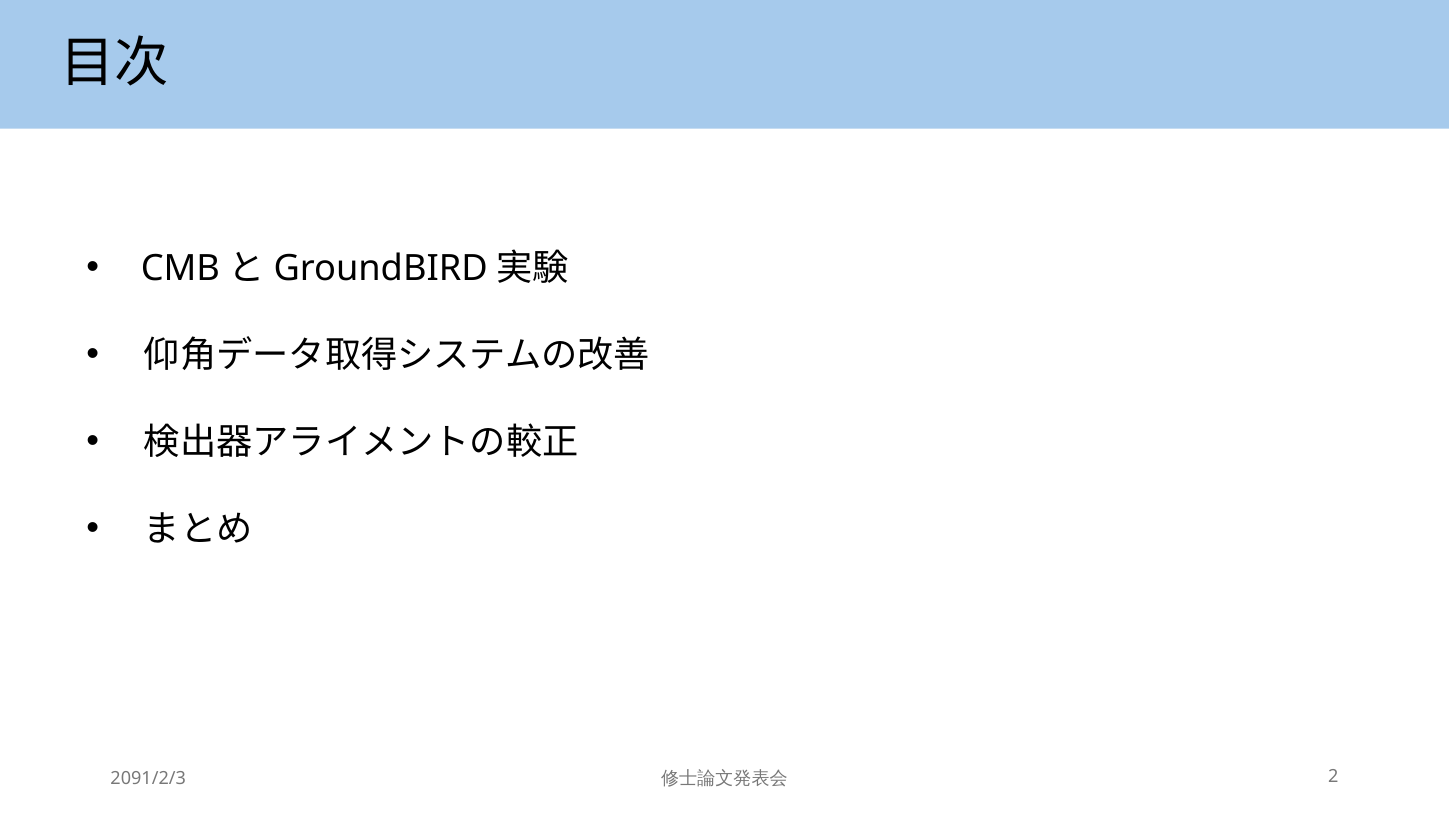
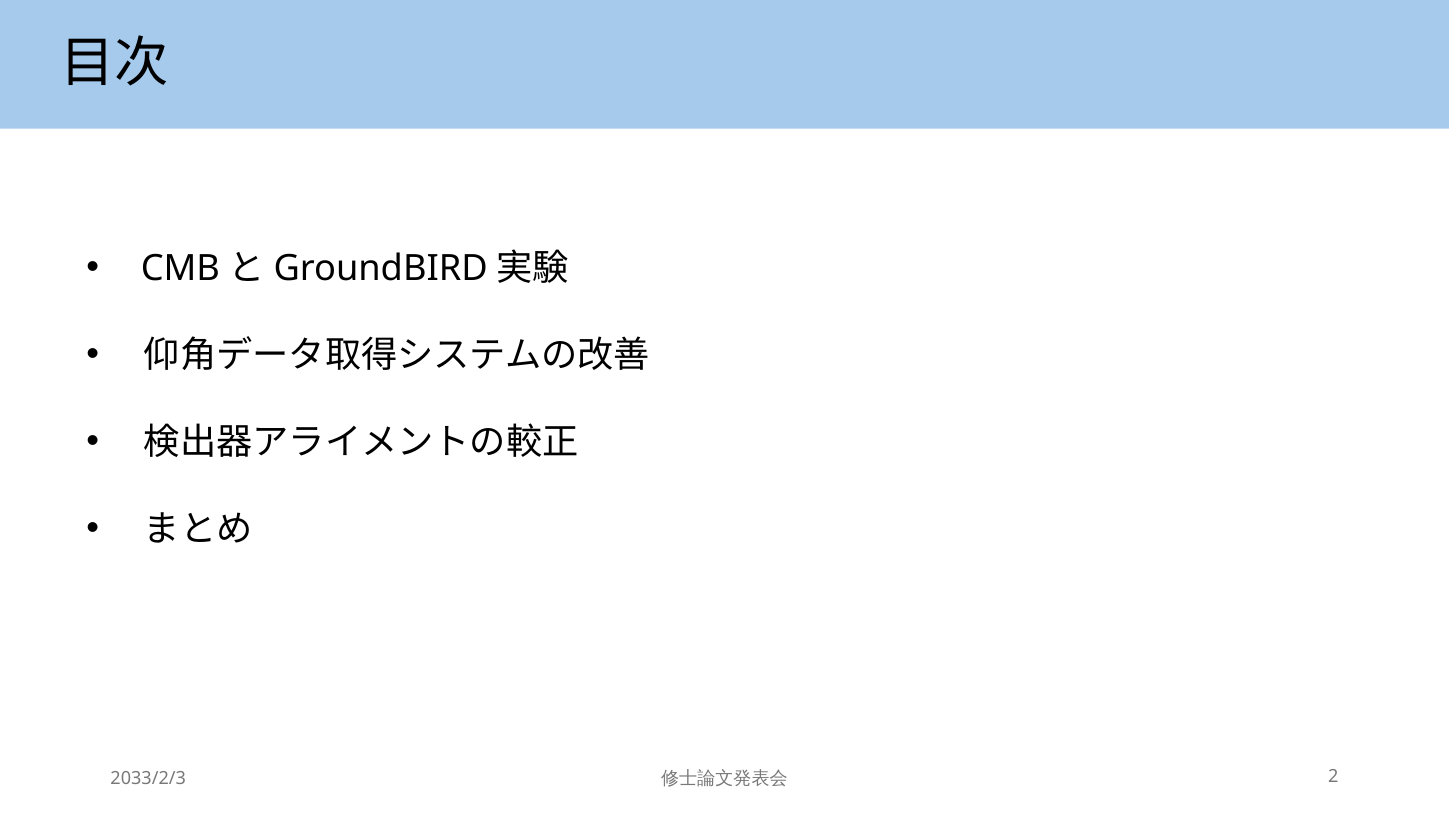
2091/2/3: 2091/2/3 -> 2033/2/3 (148, 778)
